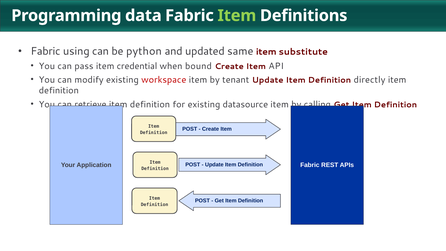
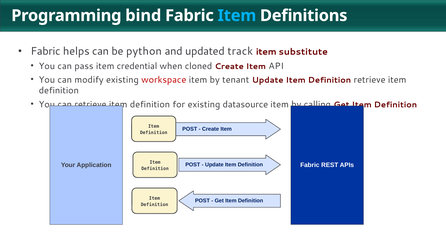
data: data -> bind (143, 16)
Item colour: light green -> light blue (237, 16)
using: using -> helps (76, 51)
same: same -> track (240, 51)
bound: bound -> cloned (199, 66)
Definition directly: directly -> retrieve (370, 80)
